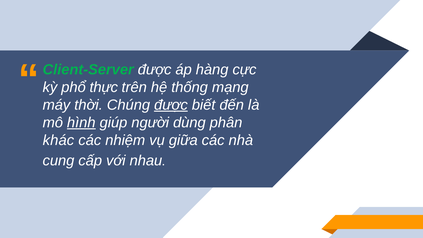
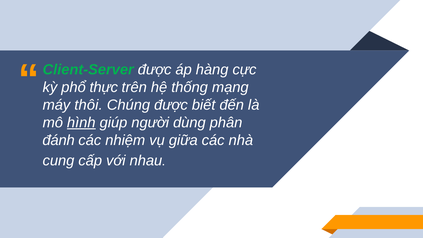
thời: thời -> thôi (89, 105)
được underline: present -> none (171, 105)
khác: khác -> đánh (59, 140)
